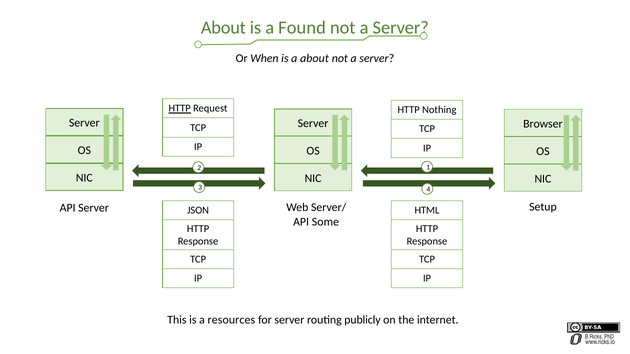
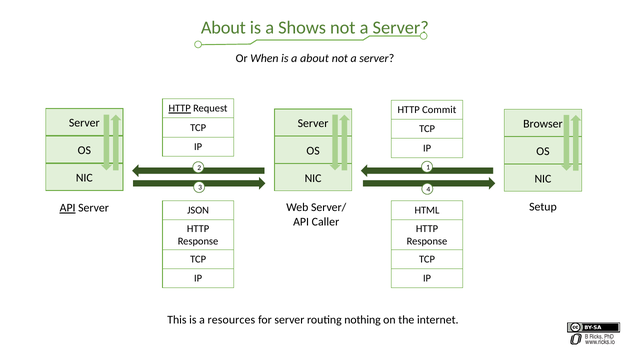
Found: Found -> Shows (302, 28)
Nothing: Nothing -> Commit (439, 110)
API underline: none -> present (68, 208)
Some: Some -> Caller (325, 222)
publicly: publicly -> nothing (362, 320)
